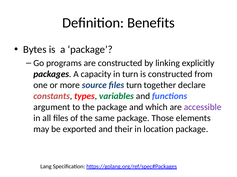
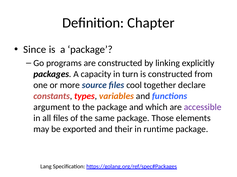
Benefits: Benefits -> Chapter (151, 23)
Bytes: Bytes -> Since (35, 50)
files turn: turn -> cool (134, 85)
variables colour: green -> orange (116, 96)
location: location -> runtime (159, 130)
